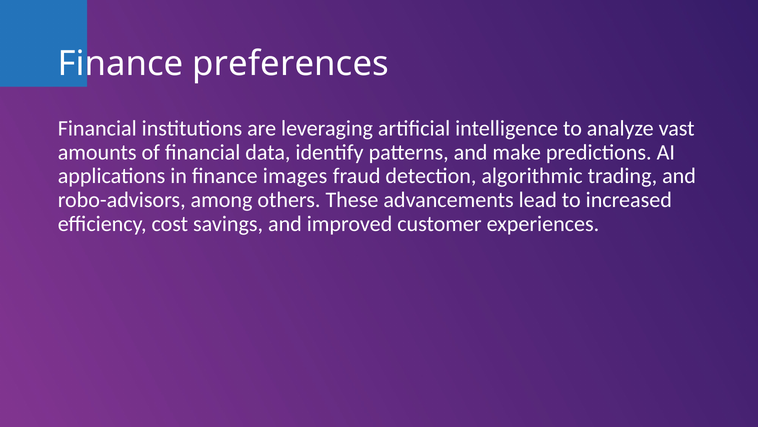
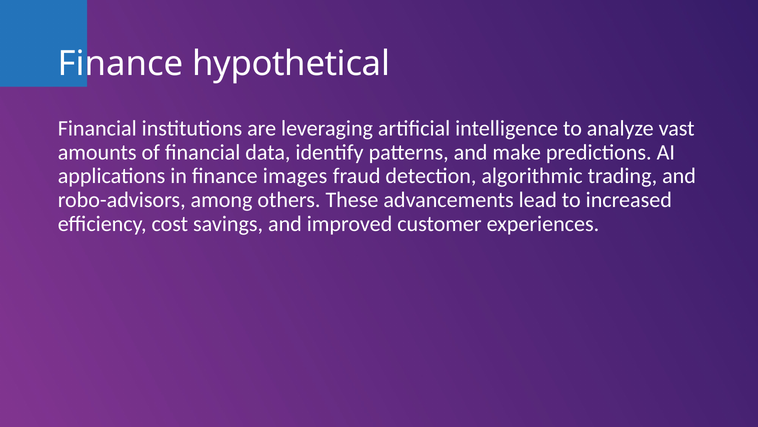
preferences: preferences -> hypothetical (291, 64)
